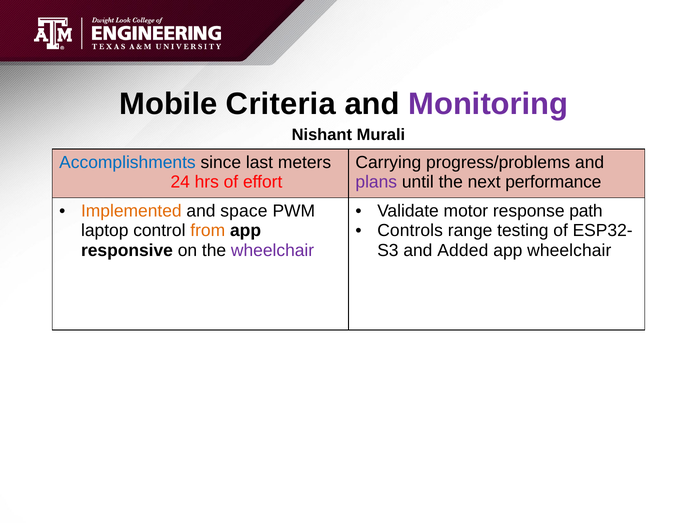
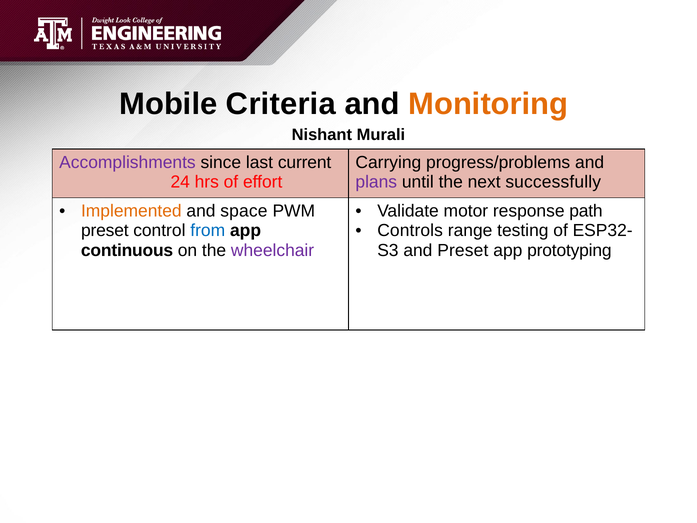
Monitoring colour: purple -> orange (488, 104)
Accomplishments colour: blue -> purple (127, 162)
meters: meters -> current (305, 162)
performance: performance -> successfully (553, 182)
laptop: laptop -> preset (105, 231)
from colour: orange -> blue (208, 231)
responsive: responsive -> continuous (127, 250)
and Added: Added -> Preset (463, 250)
app wheelchair: wheelchair -> prototyping (569, 250)
